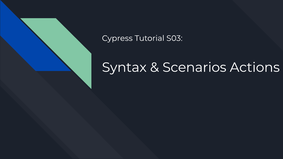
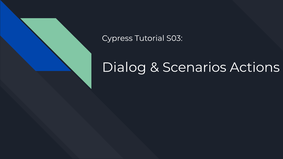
Syntax: Syntax -> Dialog (124, 67)
